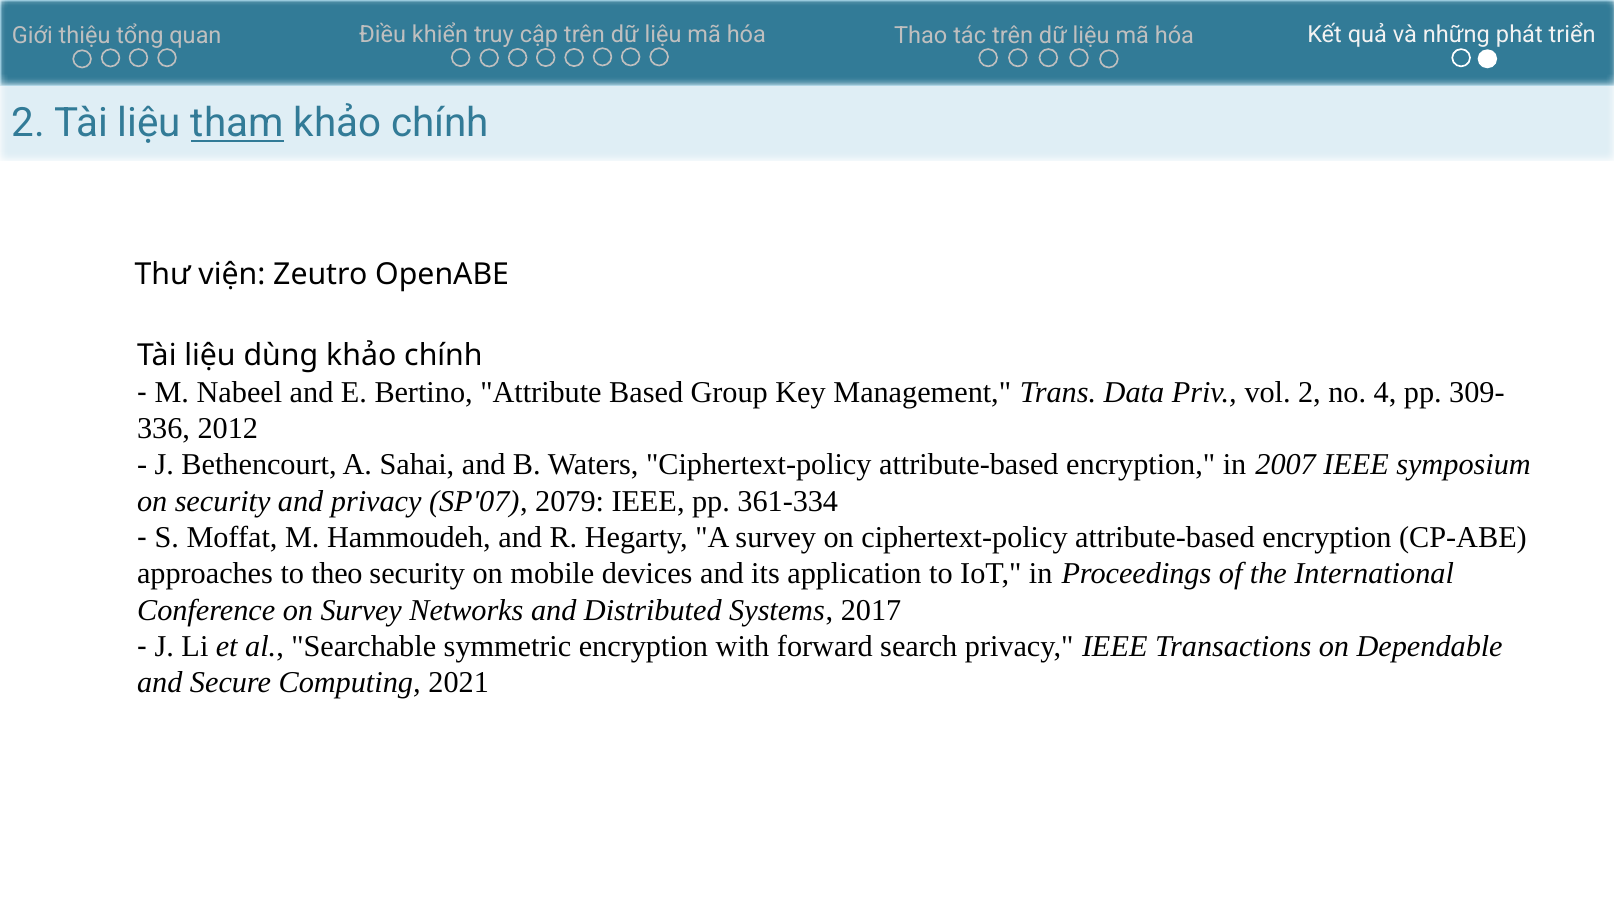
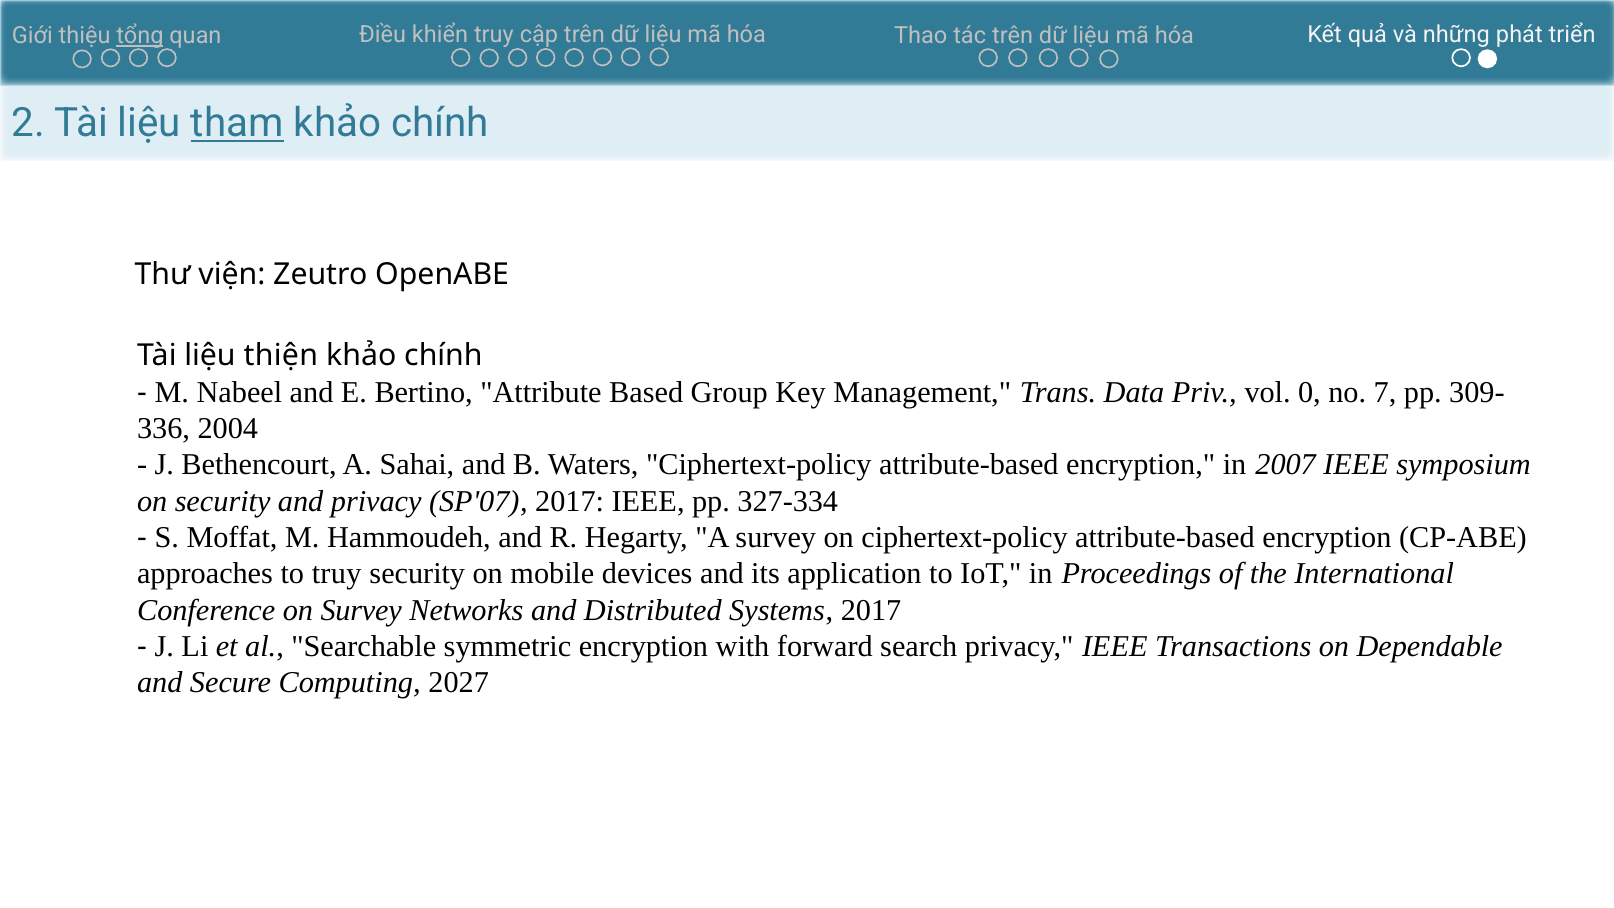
tổng underline: none -> present (140, 36)
dùng: dùng -> thiện (281, 356)
vol 2: 2 -> 0 (1309, 392)
4: 4 -> 7 (1385, 392)
2012: 2012 -> 2004 (228, 429)
SP'07 2079: 2079 -> 2017 (570, 501)
361-334: 361-334 -> 327-334 (788, 501)
to theo: theo -> truy (337, 574)
2021: 2021 -> 2027 (459, 683)
